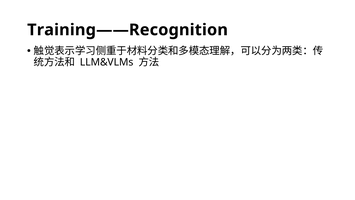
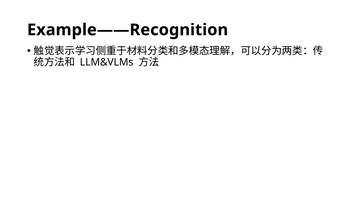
Training——Recognition: Training——Recognition -> Example——Recognition (128, 30)
